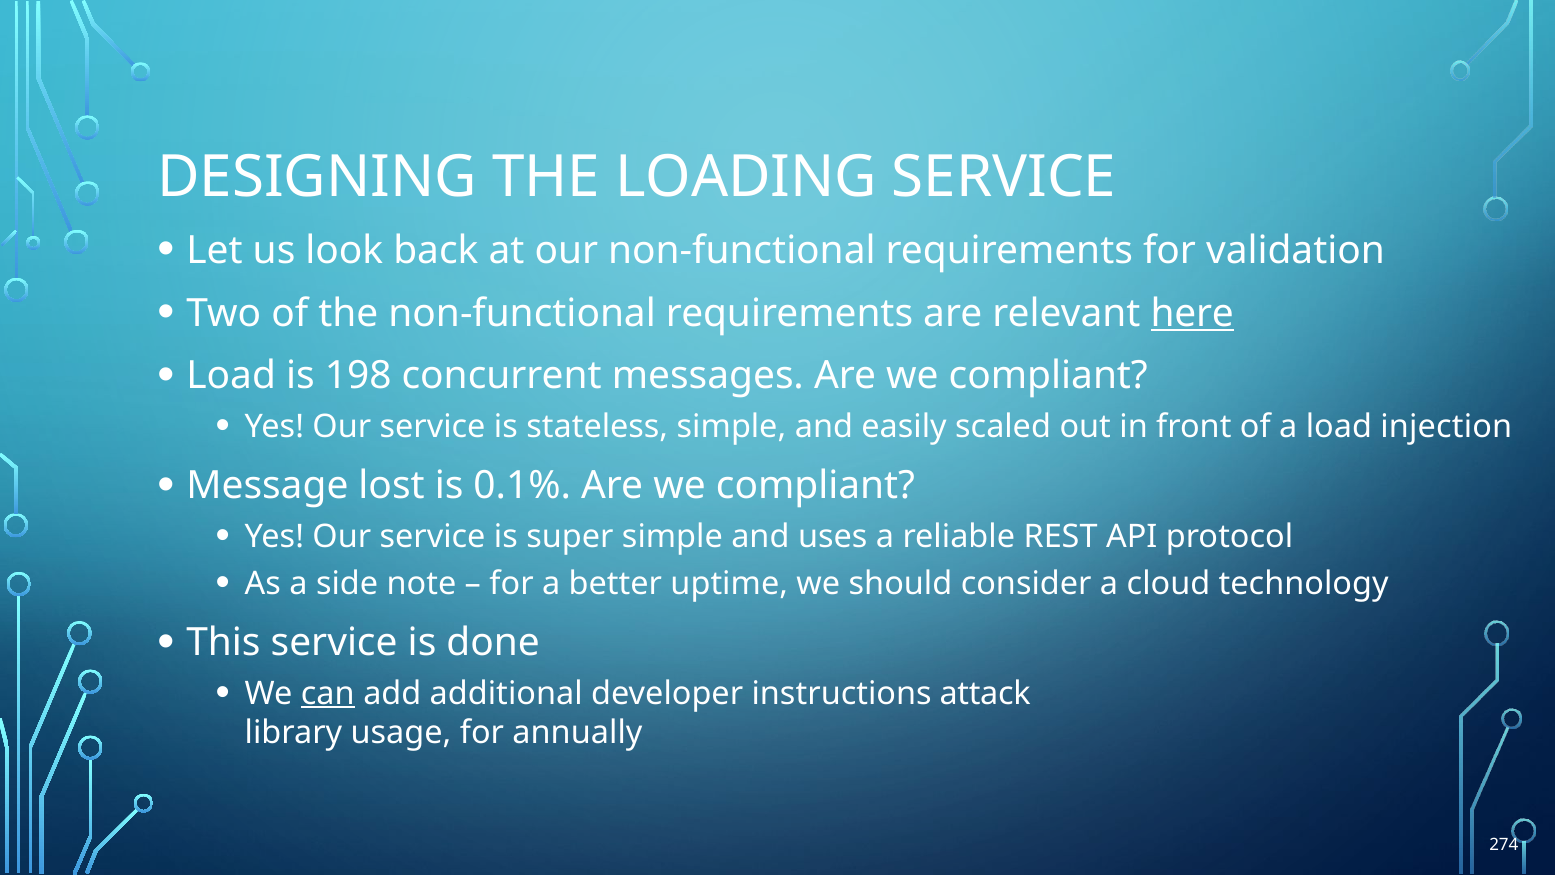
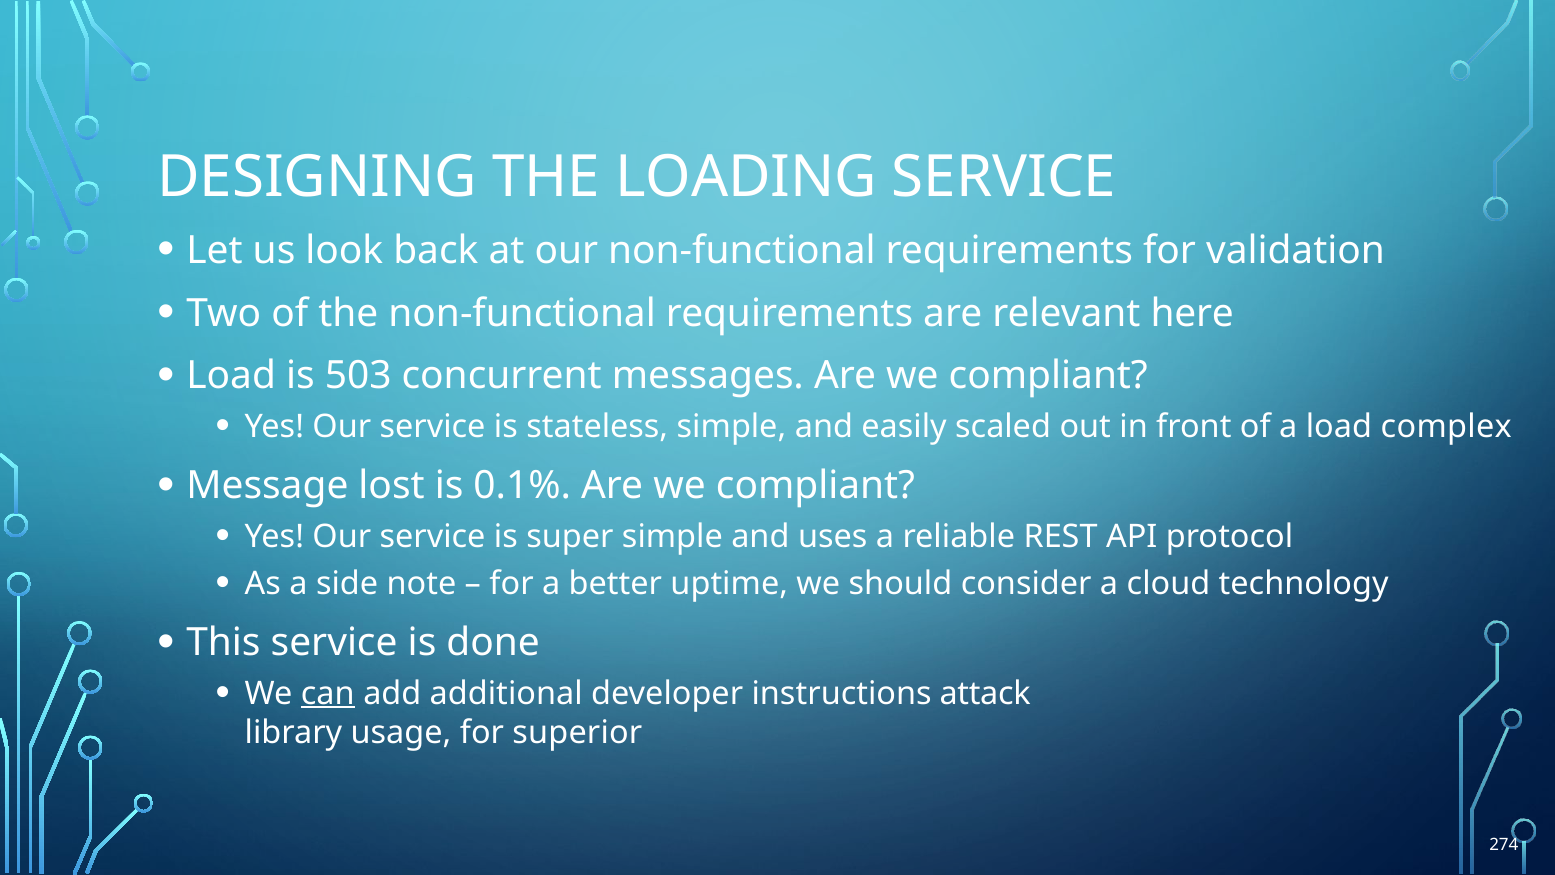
here underline: present -> none (1192, 313)
198: 198 -> 503 (358, 376)
injection: injection -> complex (1446, 426)
annually: annually -> superior (577, 732)
